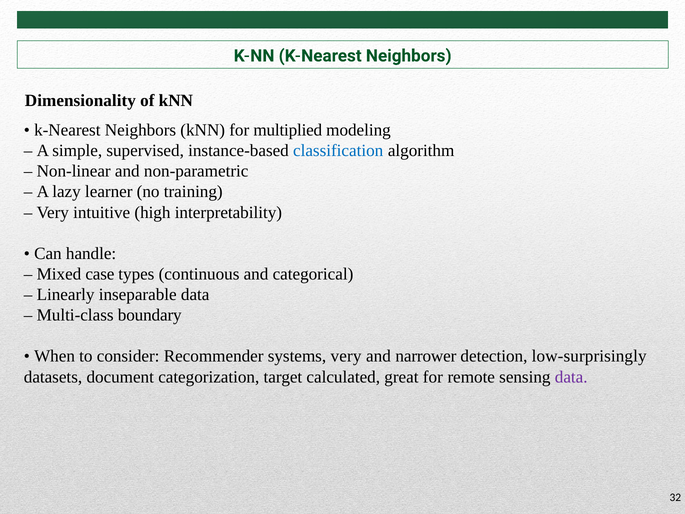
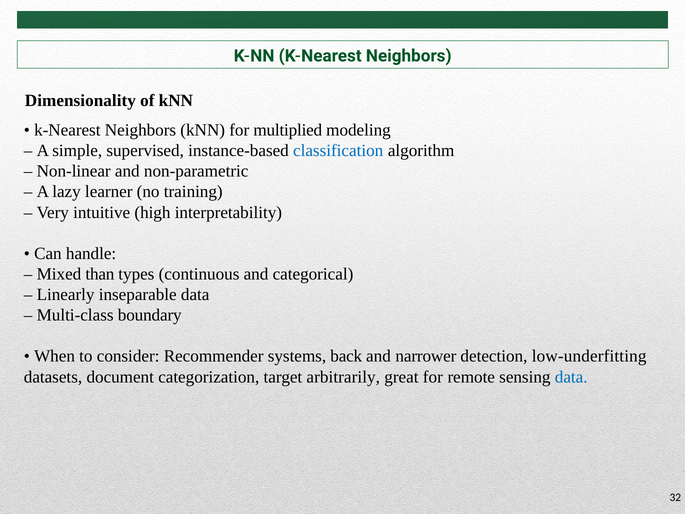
case: case -> than (100, 274)
systems very: very -> back (346, 356)
low-surprisingly: low-surprisingly -> low-underfitting (589, 356)
calculated: calculated -> arbitrarily (343, 377)
data colour: purple -> blue (571, 377)
